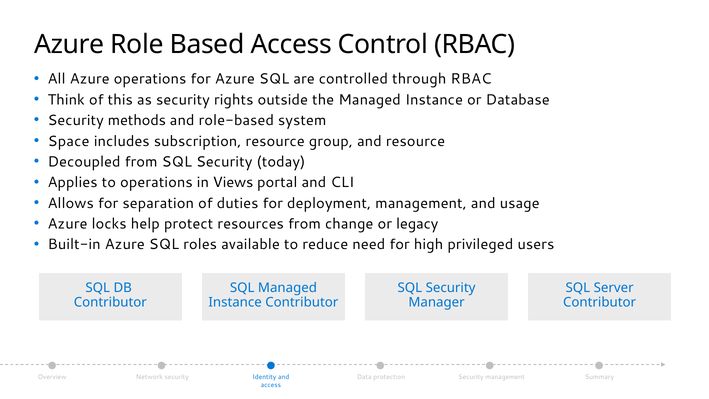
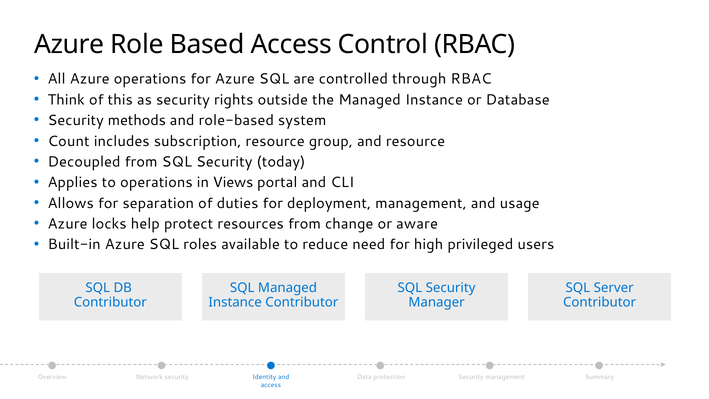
Space: Space -> Count (69, 141)
legacy: legacy -> aware (417, 224)
